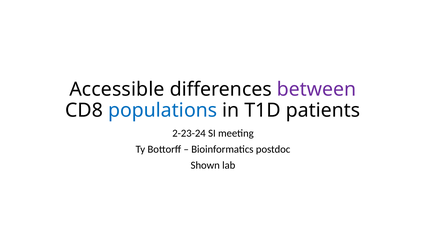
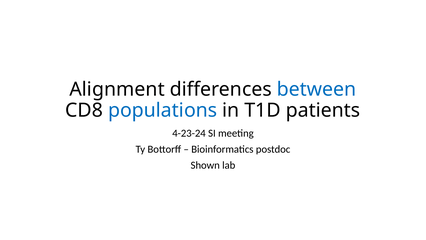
Accessible: Accessible -> Alignment (117, 89)
between colour: purple -> blue (317, 89)
2-23-24: 2-23-24 -> 4-23-24 (189, 133)
